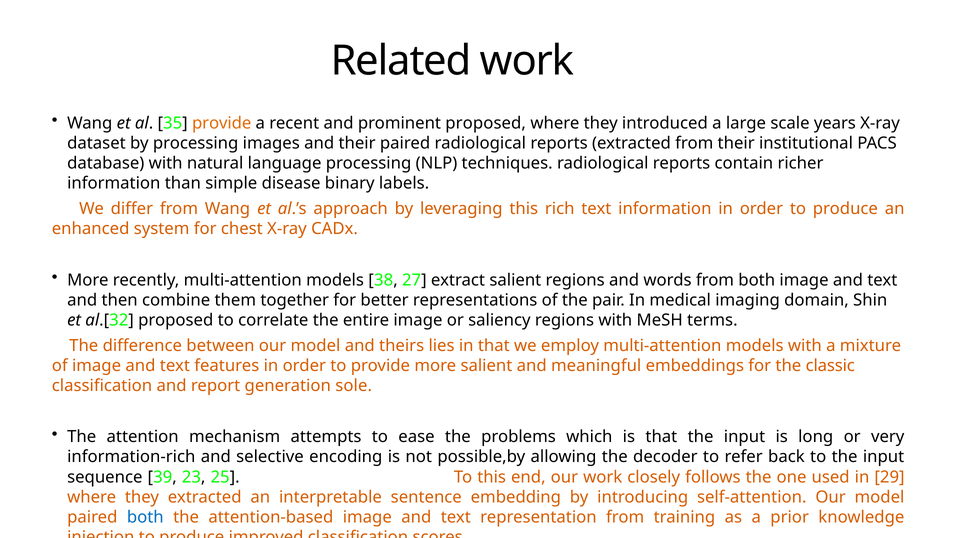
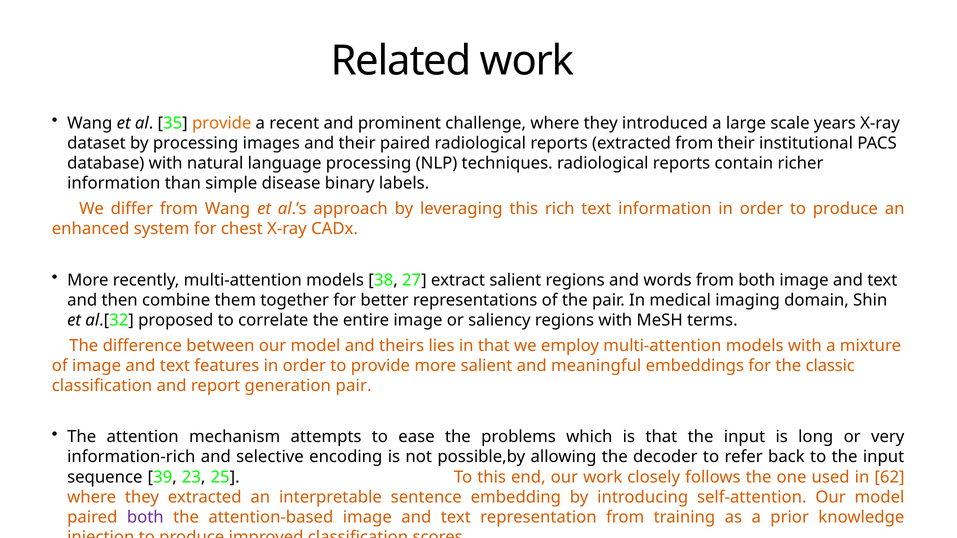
prominent proposed: proposed -> challenge (486, 123)
generation sole: sole -> pair (354, 386)
29: 29 -> 62 (889, 477)
both colour: blue -> purple (145, 517)
